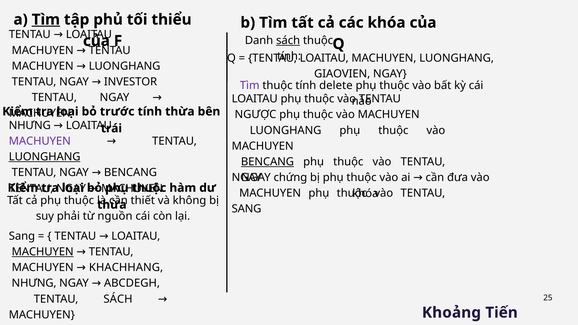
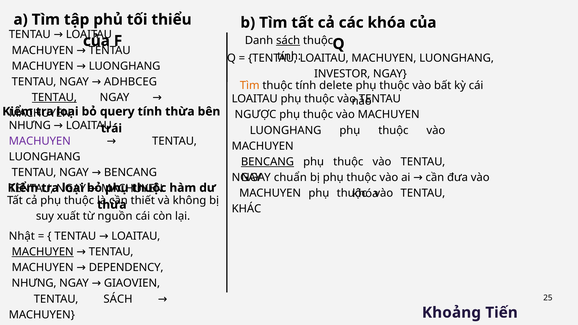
Tìm underline: present -> none (46, 20)
GIAOVIEN: GIAOVIEN -> INVESTOR (342, 74)
INVESTOR: INVESTOR -> ADHBCEG (130, 82)
Tìm colour: purple -> orange (250, 85)
TENTAU underline: none -> present (54, 98)
trước: trước -> query (117, 112)
LUONGHANG underline: present -> none (45, 157)
chứng: chứng -> chuẩn (290, 178)
SANG: SANG -> KHÁC (246, 209)
phải: phải -> xuất (68, 216)
Sang: Sang -> Nhật (22, 236)
KHACHHANG: KHACHHANG -> DEPENDENCY (126, 268)
ABCDEGH: ABCDEGH -> GIAOVIEN (132, 283)
